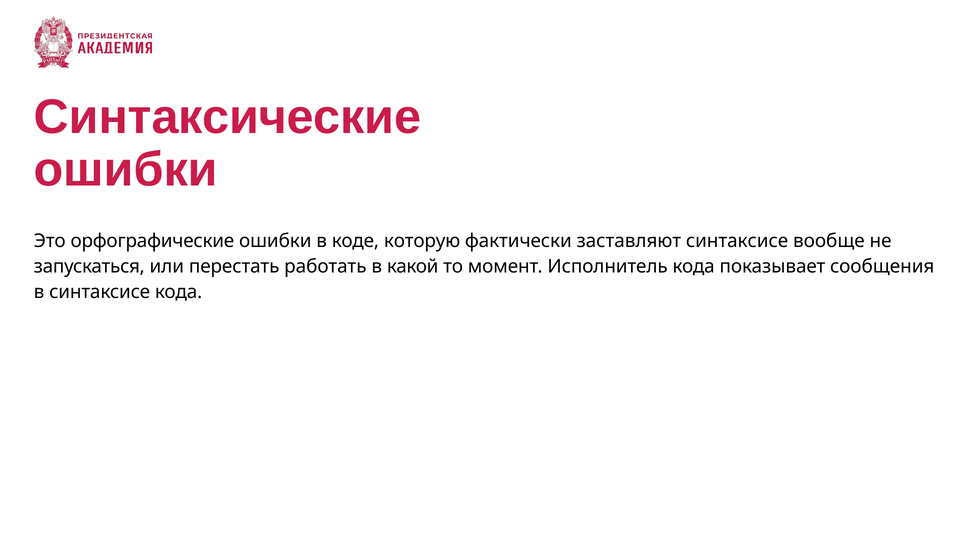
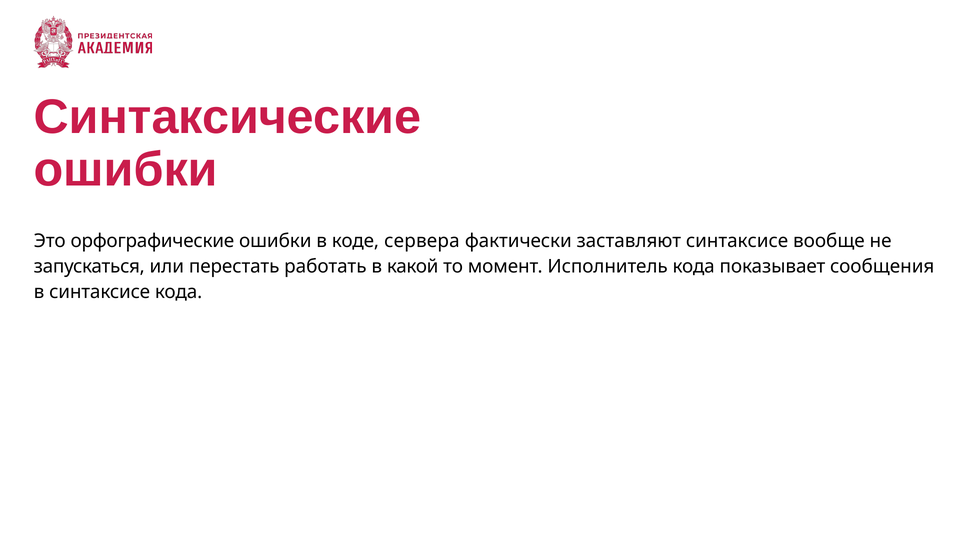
которую: которую -> сервера (422, 241)
